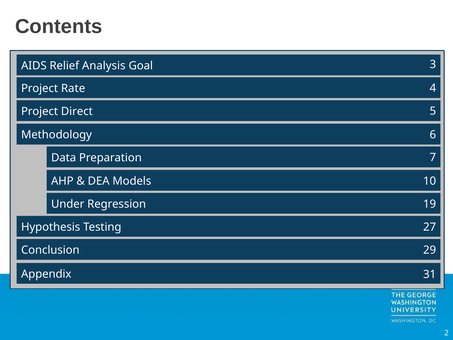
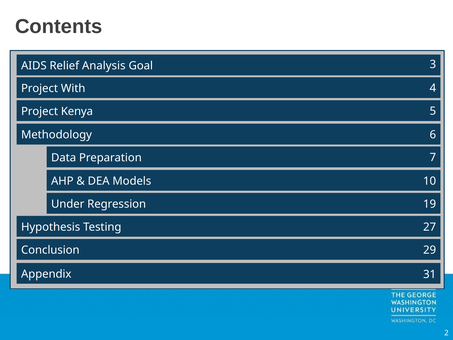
Rate: Rate -> With (73, 88)
Direct: Direct -> Kenya (77, 111)
